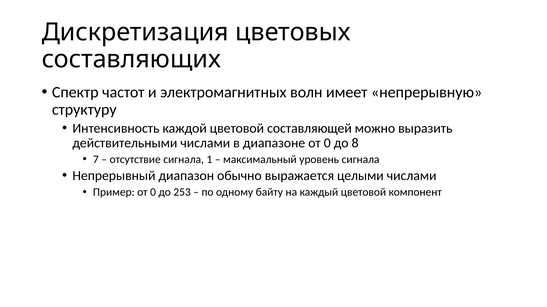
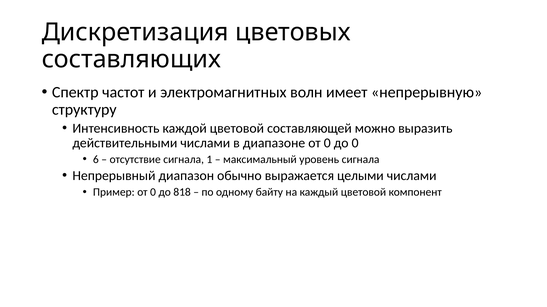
до 8: 8 -> 0 (355, 143)
7: 7 -> 6 (96, 160)
253: 253 -> 818 (182, 192)
